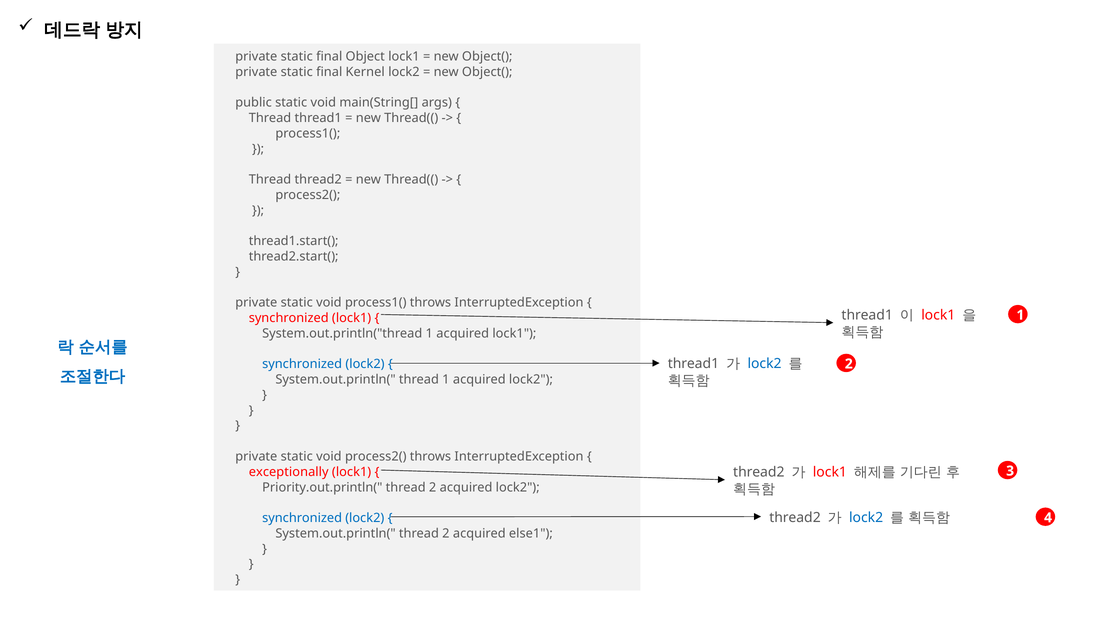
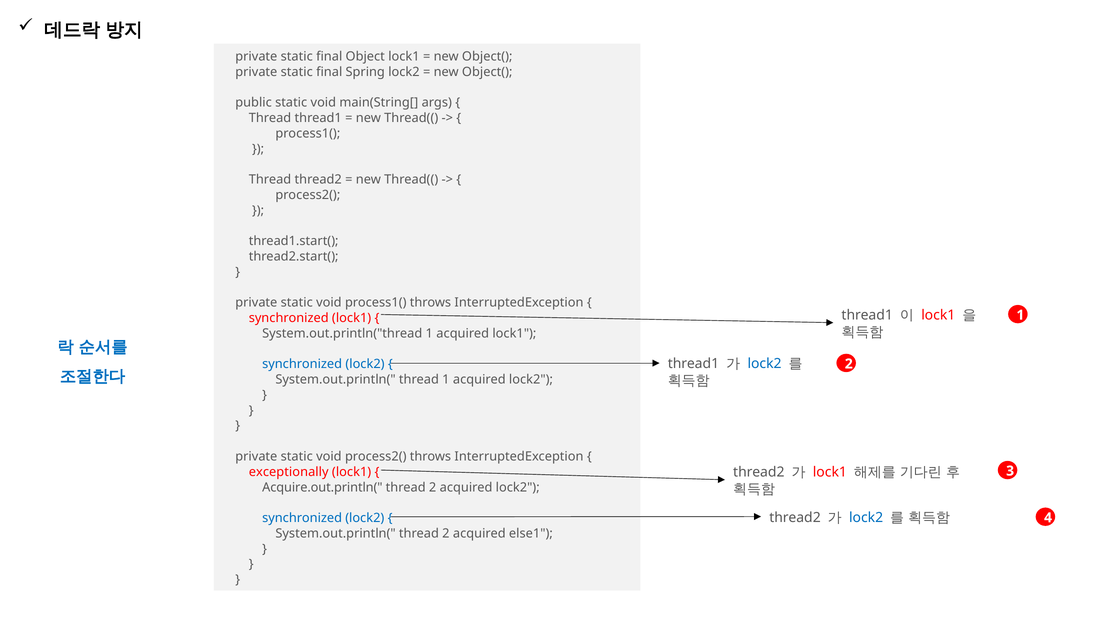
Kernel: Kernel -> Spring (365, 72)
Priority.out.println(: Priority.out.println( -> Acquire.out.println( (322, 487)
